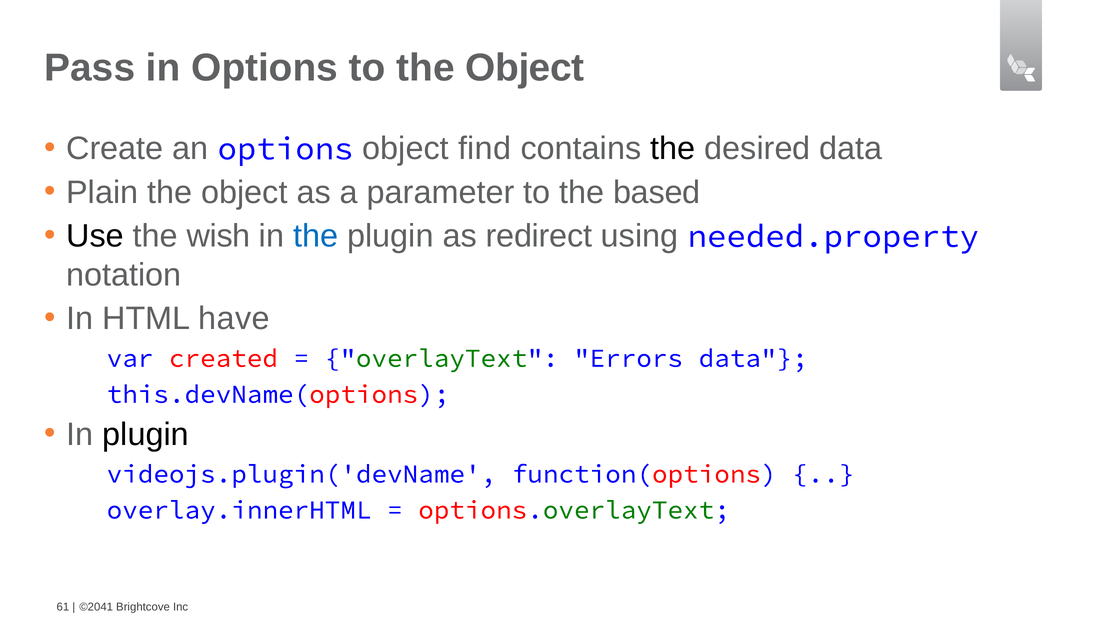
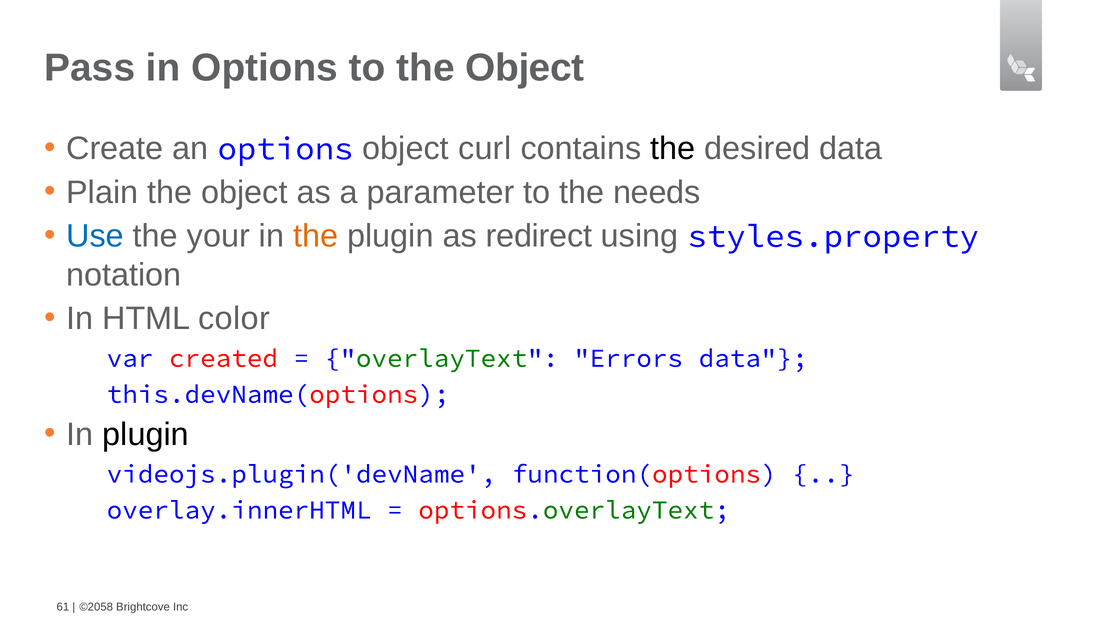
find: find -> curl (485, 149)
based: based -> needs (657, 192)
Use colour: black -> blue (95, 236)
wish: wish -> your (218, 236)
the colour: blue -> orange (316, 236)
needed.property: needed.property -> styles.property (833, 236)
have: have -> color (234, 319)
©2041: ©2041 -> ©2058 (96, 607)
